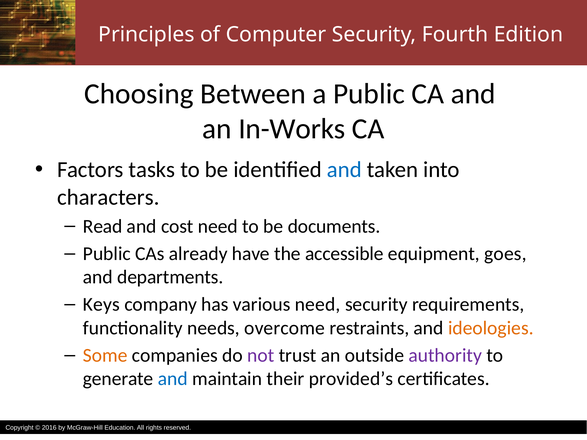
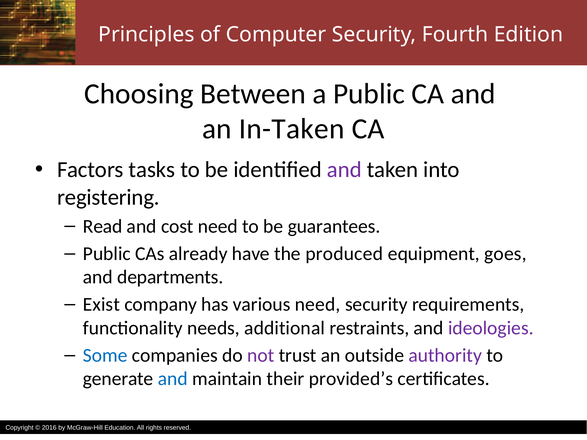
In-Works: In-Works -> In-Taken (292, 129)
and colour: blue -> purple (344, 170)
characters: characters -> registering (108, 197)
documents: documents -> guarantees (334, 226)
accessible: accessible -> produced (344, 254)
Keys: Keys -> Exist (101, 305)
overcome: overcome -> additional (285, 328)
ideologies colour: orange -> purple (491, 328)
Some colour: orange -> blue (105, 356)
